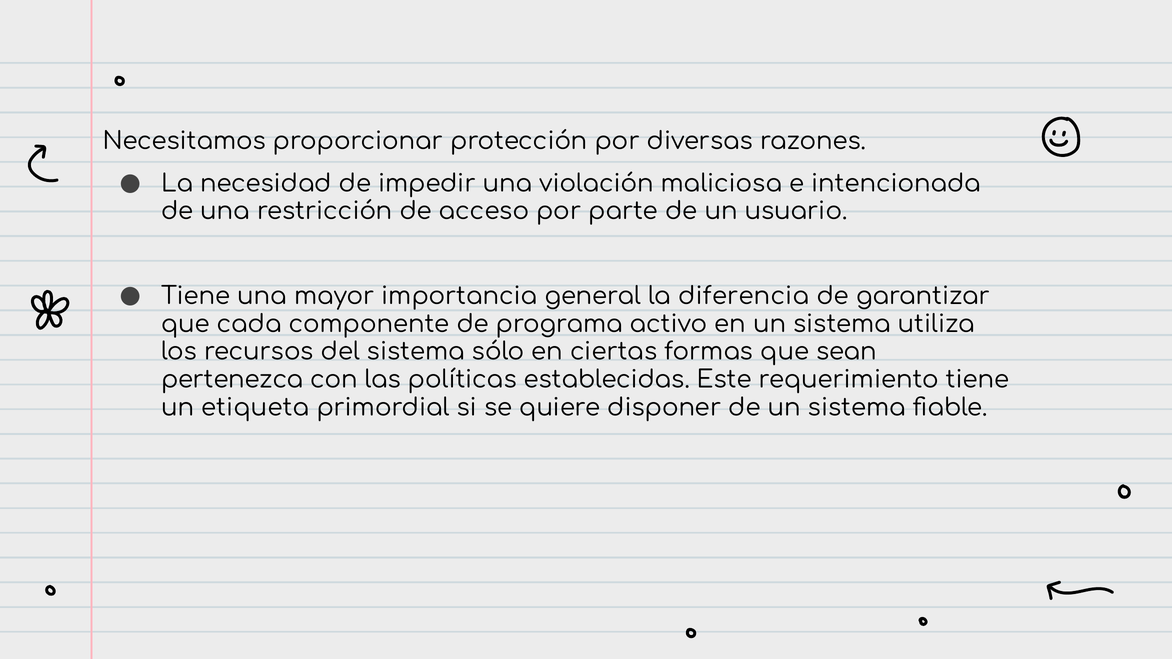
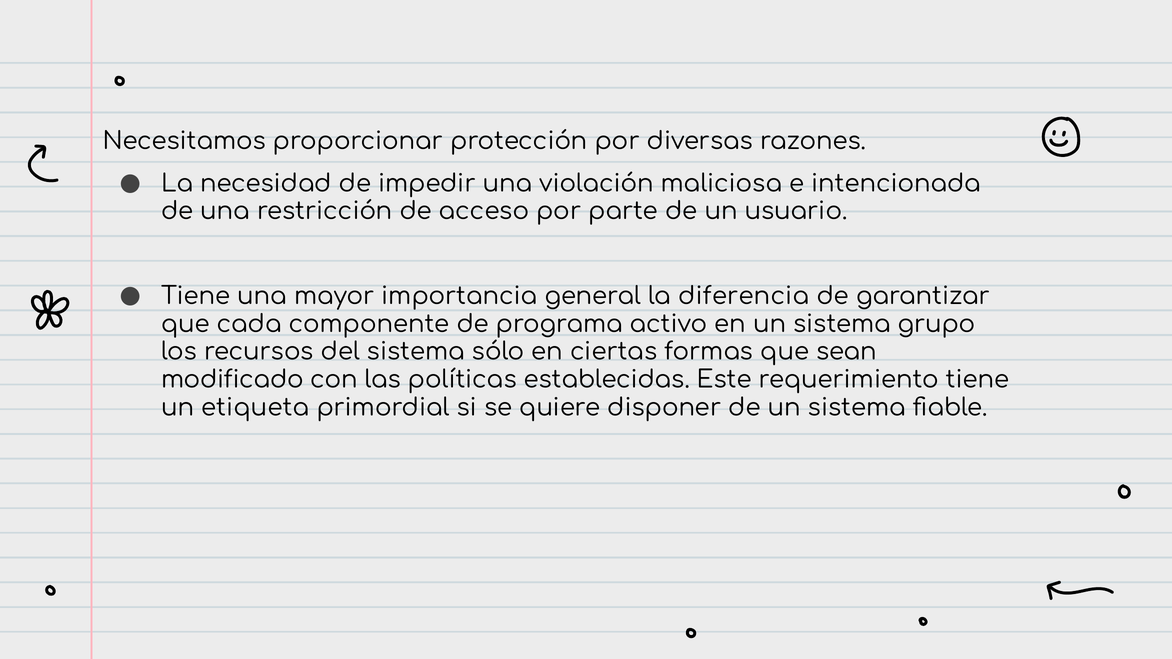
utiliza: utiliza -> grupo (937, 324)
pertenezca: pertenezca -> modificado (232, 380)
